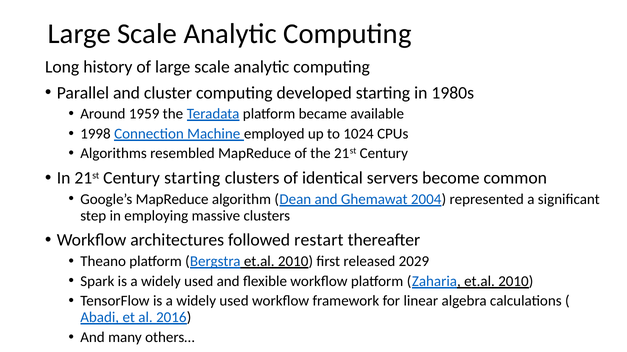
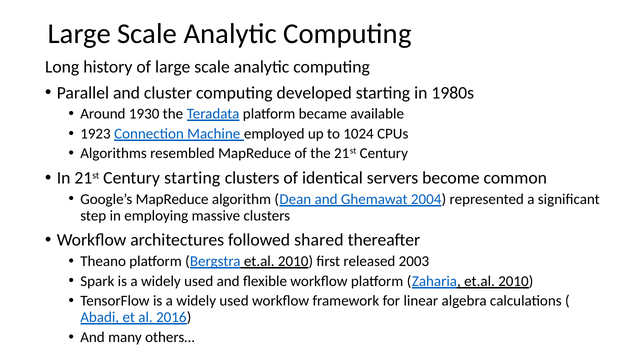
1959: 1959 -> 1930 (144, 114)
1998: 1998 -> 1923 (96, 134)
restart: restart -> shared (319, 241)
2029: 2029 -> 2003 (414, 262)
